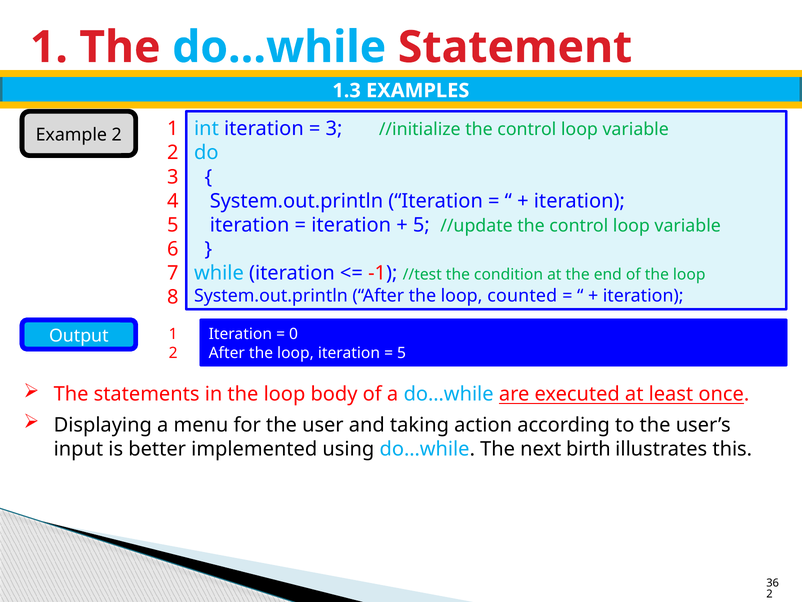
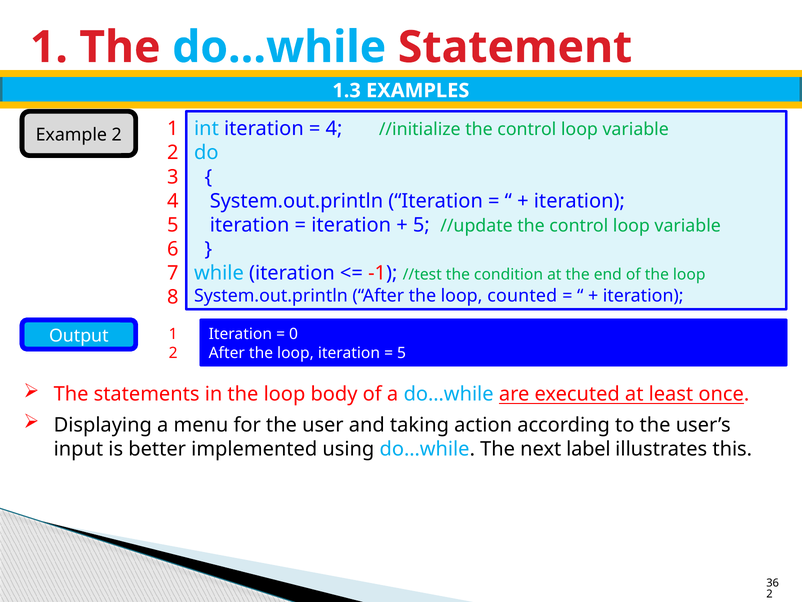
3: 3 -> 4 (334, 129)
birth: birth -> label (588, 449)
